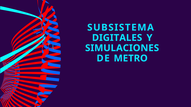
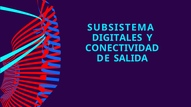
SIMULACIONES: SIMULACIONES -> CONECTIVIDAD (122, 48)
METRO: METRO -> SALIDA (131, 59)
